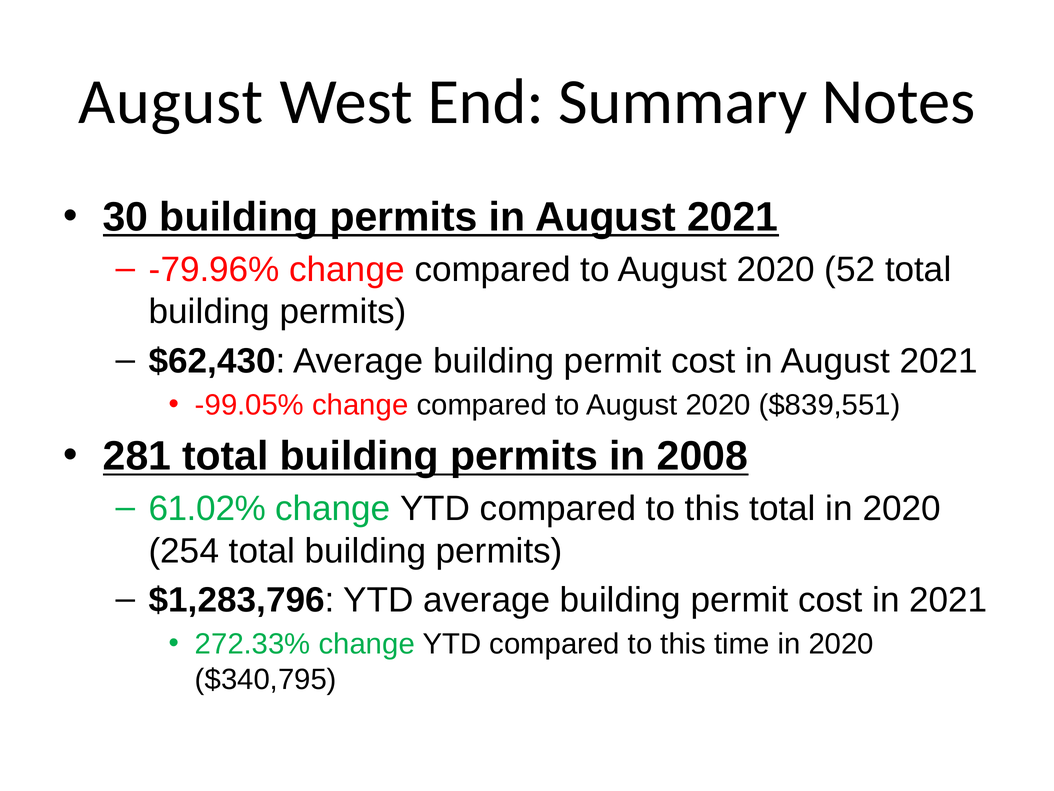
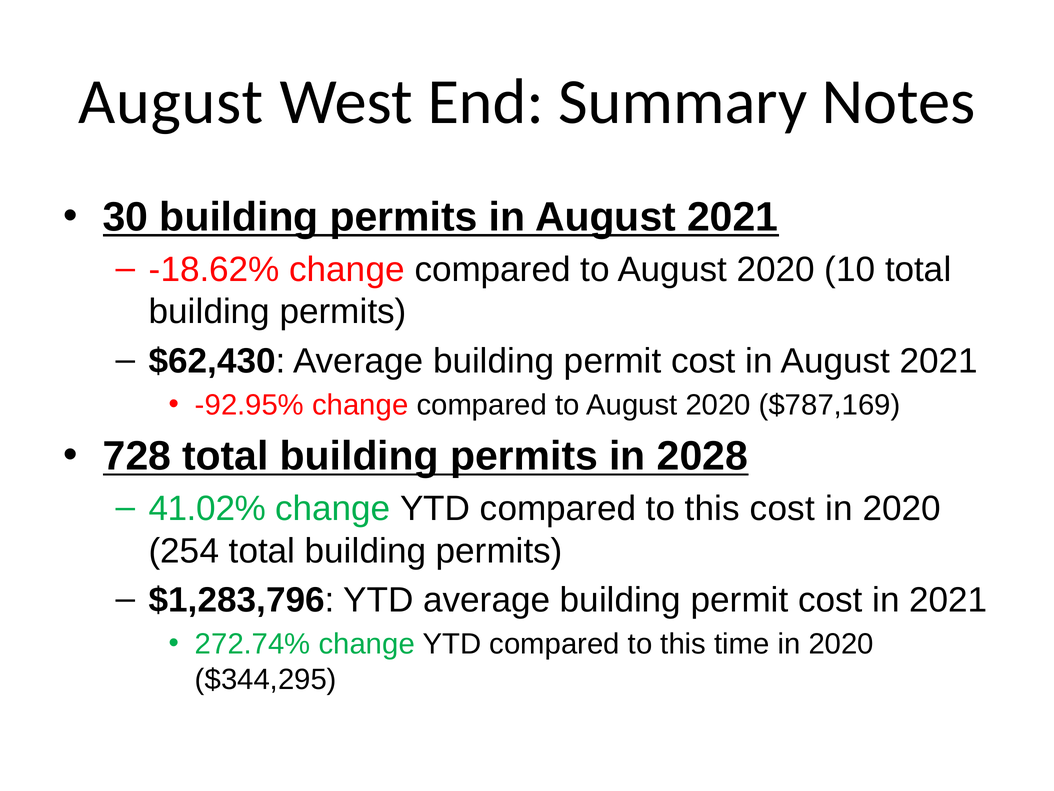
-79.96%: -79.96% -> -18.62% (214, 269)
52: 52 -> 10 (850, 269)
-99.05%: -99.05% -> -92.95% (250, 405)
$839,551: $839,551 -> $787,169 (830, 405)
281: 281 -> 728 (137, 456)
2008: 2008 -> 2028 (702, 456)
61.02%: 61.02% -> 41.02% (207, 508)
this total: total -> cost (782, 508)
272.33%: 272.33% -> 272.74% (253, 644)
$340,795: $340,795 -> $344,295 (266, 679)
